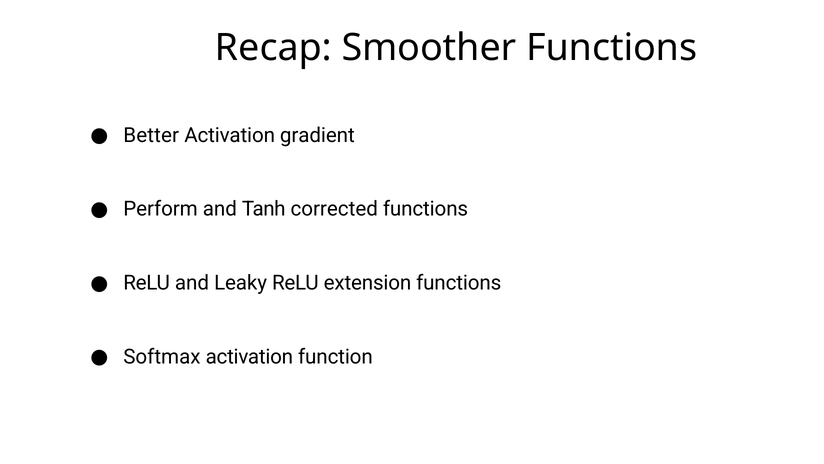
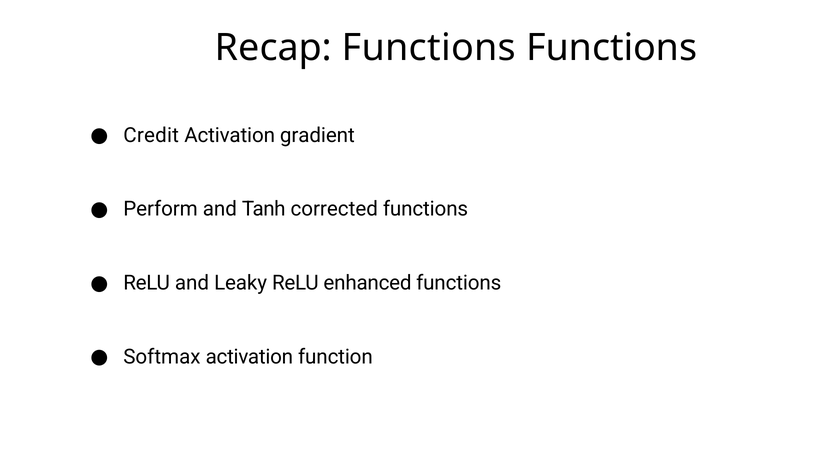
Recap Smoother: Smoother -> Functions (429, 48)
Better: Better -> Credit (151, 135)
extension: extension -> enhanced (368, 283)
